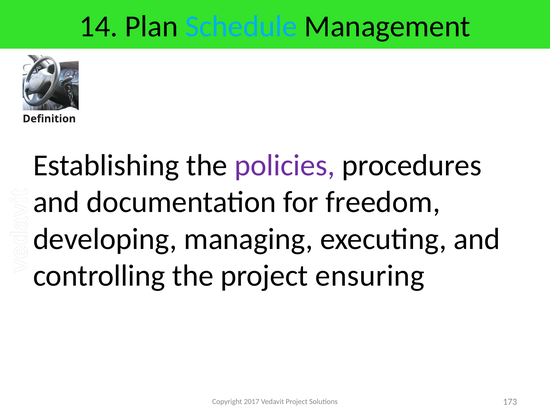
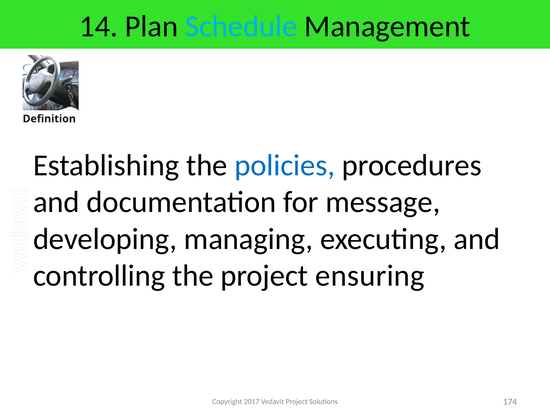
policies colour: purple -> blue (285, 165)
freedom: freedom -> message (383, 202)
173: 173 -> 174 (510, 401)
